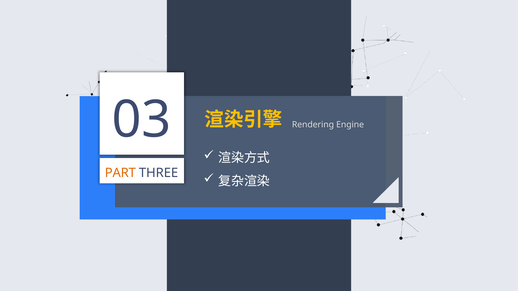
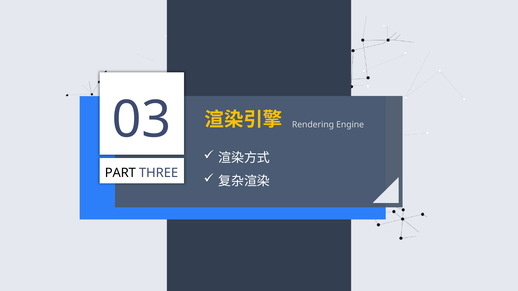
PART colour: orange -> black (120, 173)
